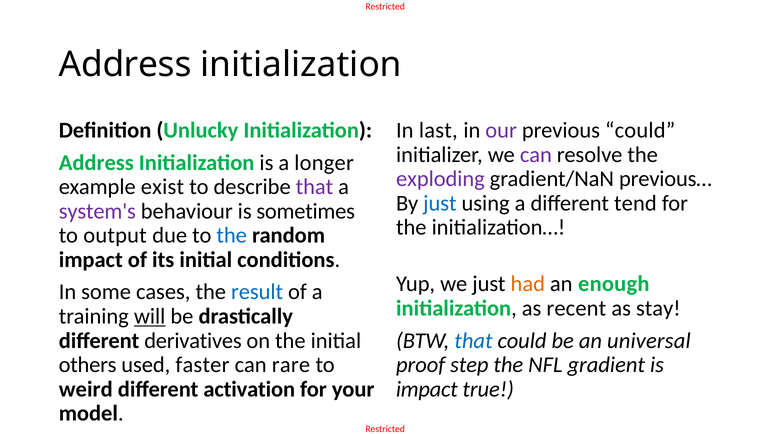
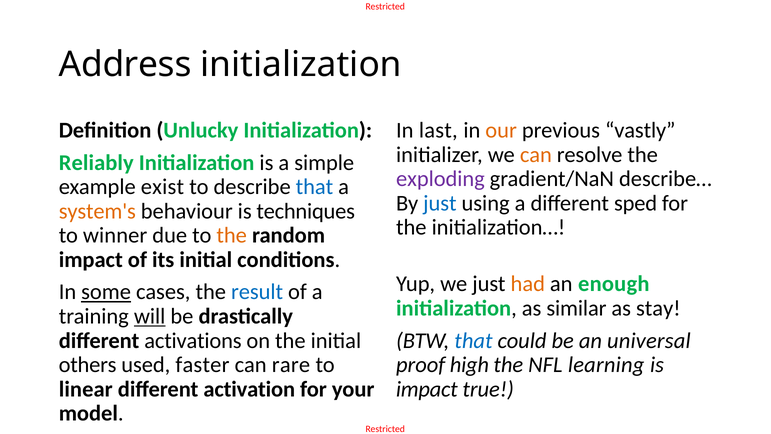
our colour: purple -> orange (501, 130)
previous could: could -> vastly (640, 130)
can colour: purple -> orange (536, 155)
Address: Address -> Reliably (96, 163)
longer: longer -> simple (324, 163)
previous…: previous… -> describe… (665, 179)
that colour: purple -> blue (314, 187)
tend: tend -> sped (636, 203)
system's colour: purple -> orange (97, 211)
sometimes: sometimes -> techniques (306, 211)
output: output -> winner (115, 235)
the colour: blue -> orange (232, 235)
some underline: none -> present (106, 292)
recent: recent -> similar (576, 308)
derivatives: derivatives -> activations (193, 340)
step: step -> high (469, 365)
gradient: gradient -> learning (606, 365)
weird: weird -> linear (86, 389)
